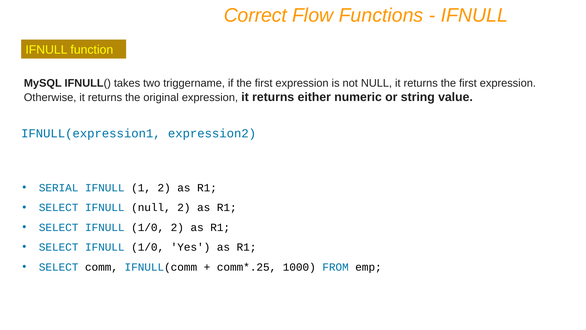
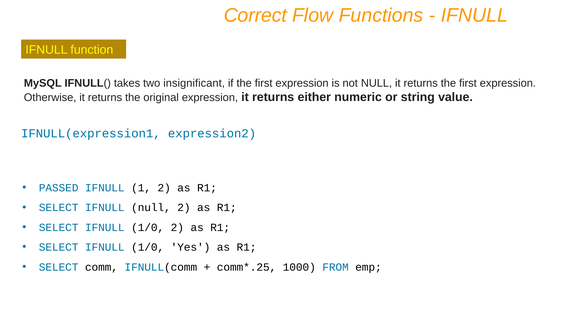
triggername: triggername -> insignificant (194, 83)
SERIAL: SERIAL -> PASSED (59, 188)
